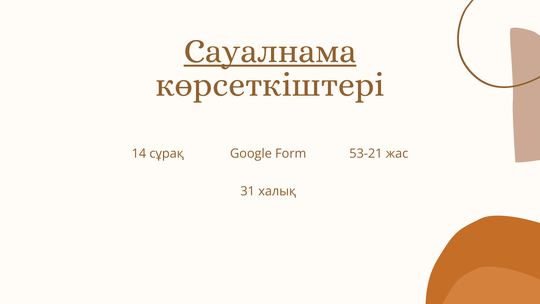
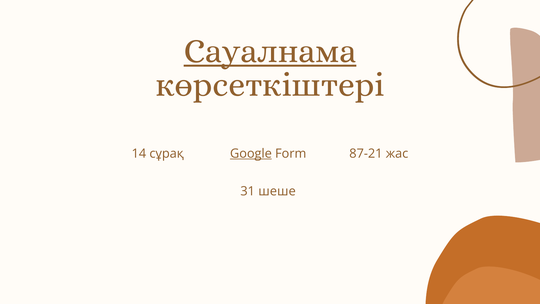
Google underline: none -> present (251, 153)
53-21: 53-21 -> 87-21 (366, 153)
халық: халық -> шеше (277, 191)
